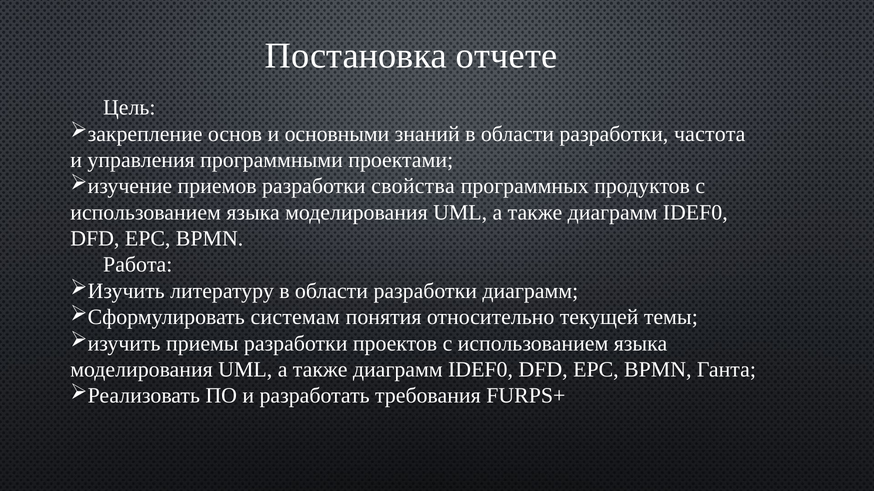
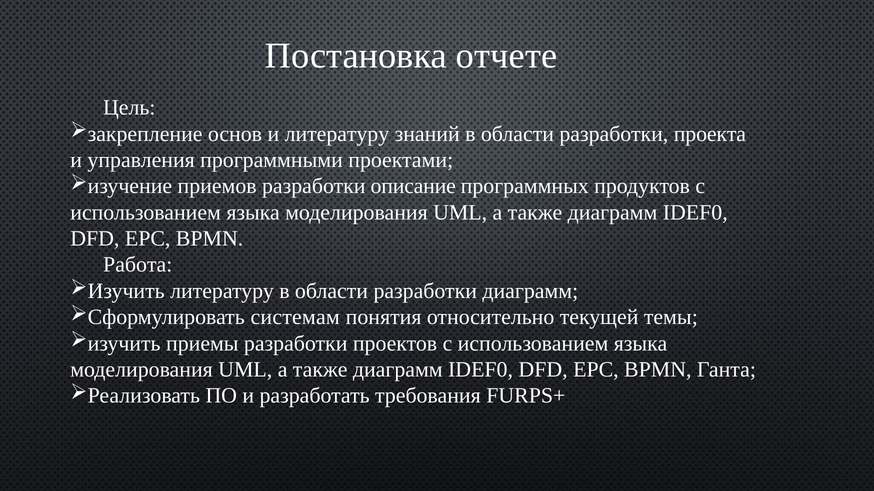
и основными: основными -> литературу (337, 134)
частота: частота -> проекта (710, 134)
свойства: свойства -> описание (413, 186)
